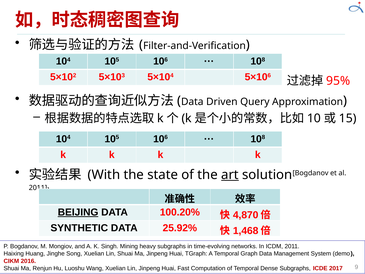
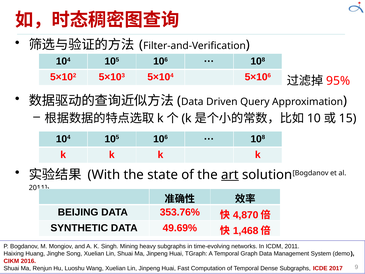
BEIJING underline: present -> none (78, 212)
100.20%: 100.20% -> 353.76% (180, 212)
25.92%: 25.92% -> 49.69% (180, 228)
